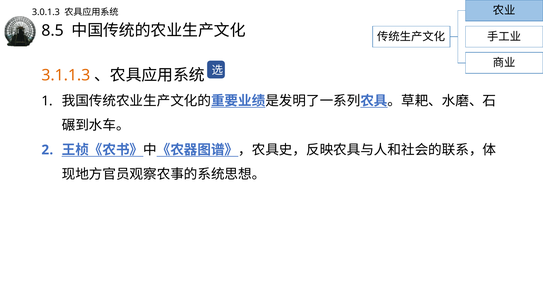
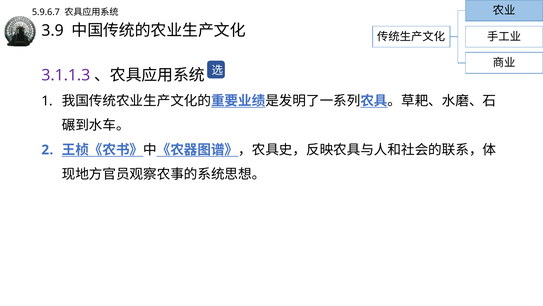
3.0.1.3: 3.0.1.3 -> 5.9.6.7 (46, 12)
8.5: 8.5 -> 3.9 (53, 31)
3.1.1.3 colour: orange -> purple (66, 75)
